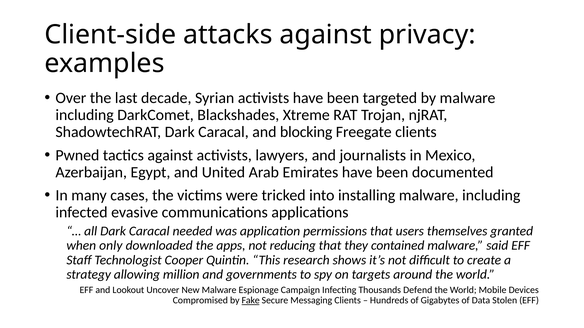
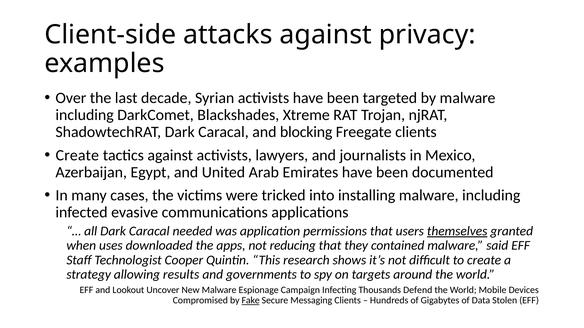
Pwned: Pwned -> Create (77, 155)
themselves underline: none -> present (457, 231)
only: only -> uses (111, 246)
million: million -> results (181, 275)
